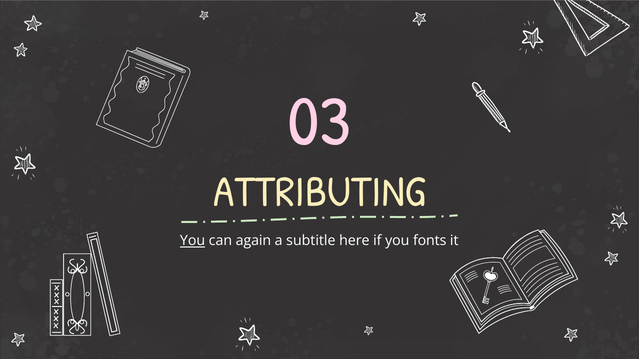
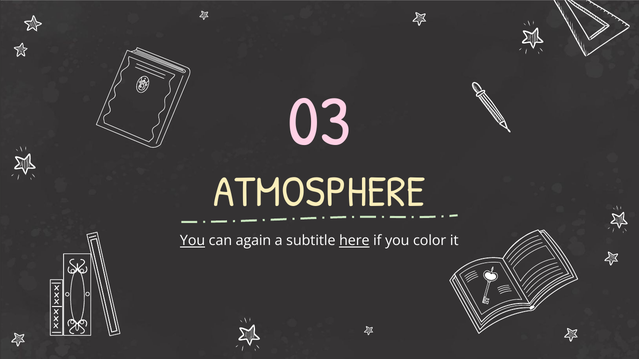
ATTRIBUTING: ATTRIBUTING -> ATMOSPHERE (319, 192)
here underline: none -> present (354, 241)
fonts: fonts -> color (430, 241)
